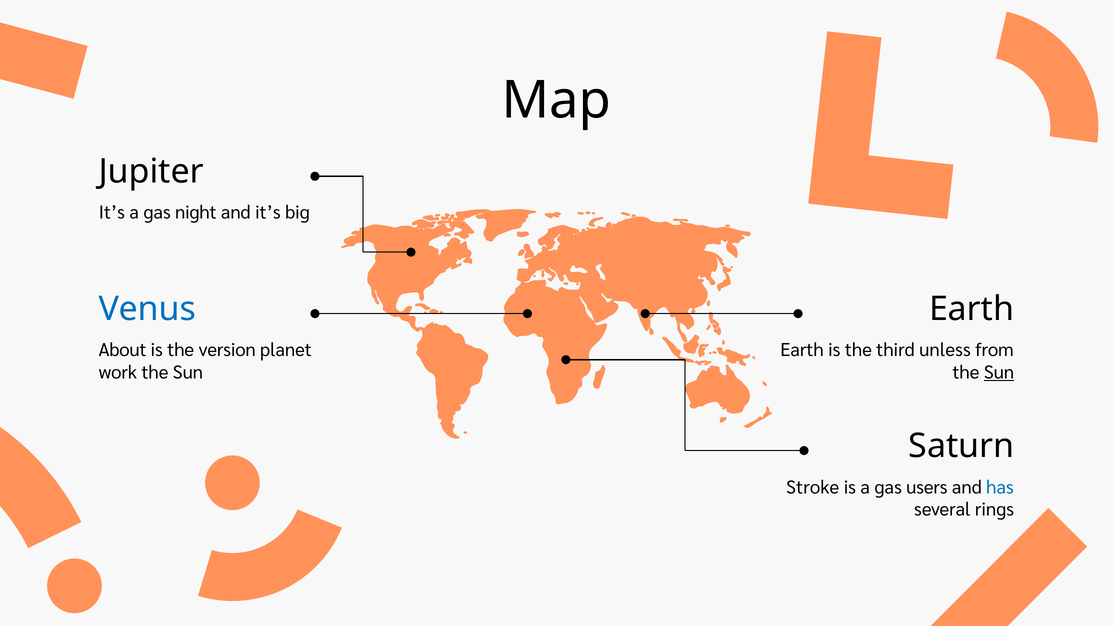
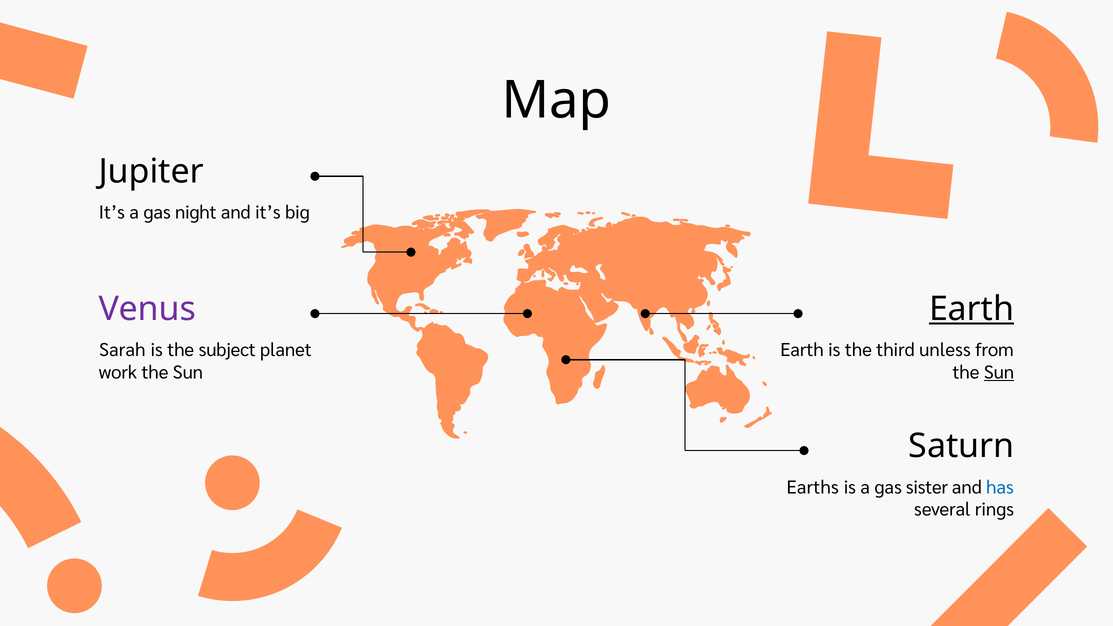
Venus colour: blue -> purple (147, 309)
Earth underline: none -> present (972, 309)
About: About -> Sarah (122, 350)
version: version -> subject (227, 350)
Stroke: Stroke -> Earths (813, 488)
users: users -> sister (927, 488)
